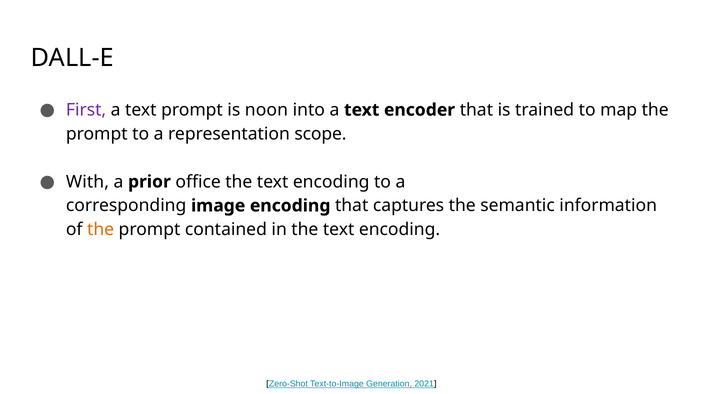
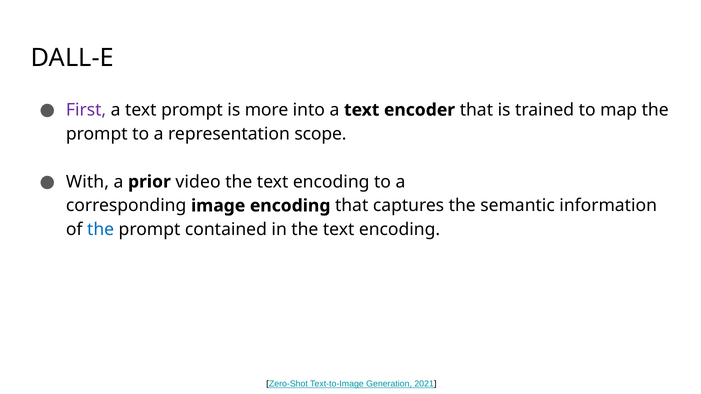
noon: noon -> more (267, 110)
office: office -> video (198, 182)
the colour: orange -> blue (101, 230)
